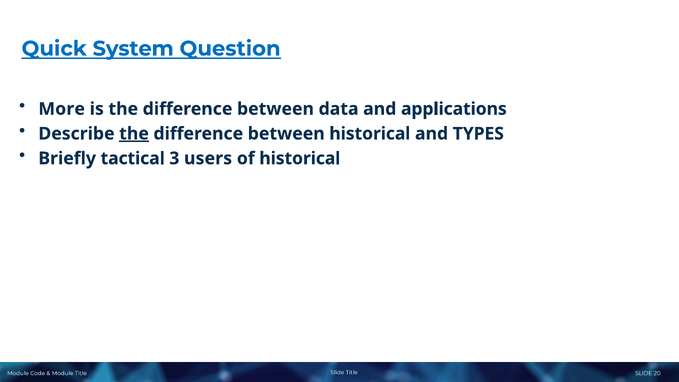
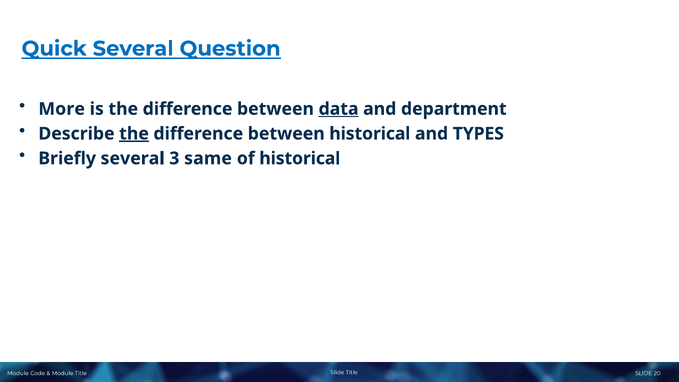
Quick System: System -> Several (133, 49)
data underline: none -> present (339, 109)
applications: applications -> department (454, 109)
Briefly tactical: tactical -> several (133, 158)
users: users -> same (208, 158)
